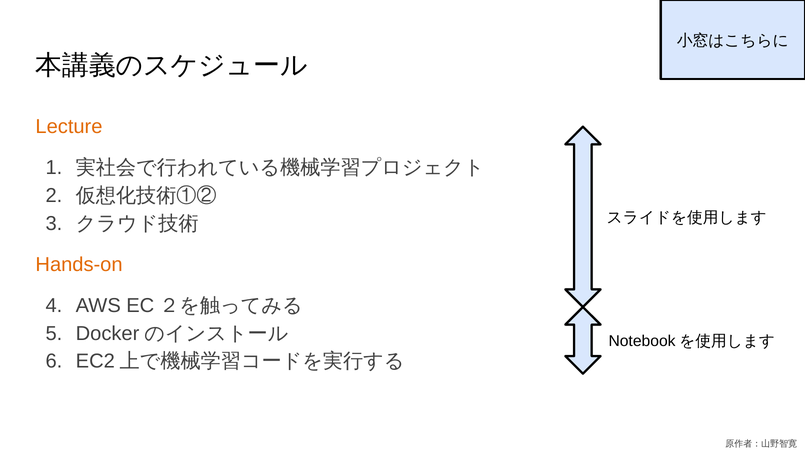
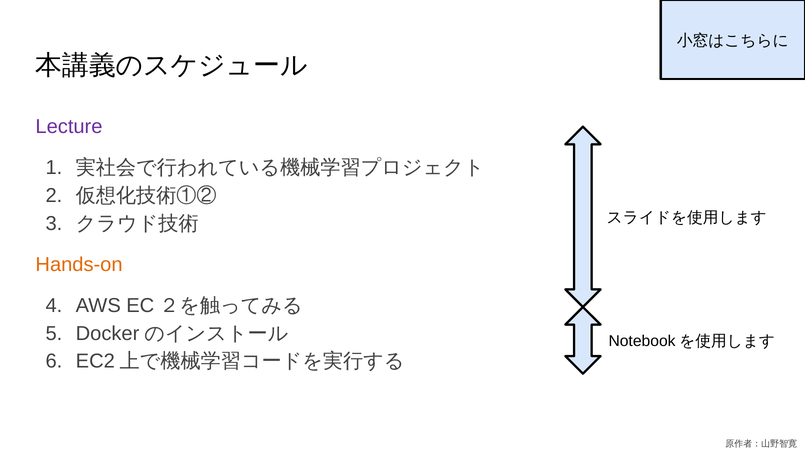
Lecture colour: orange -> purple (69, 127)
